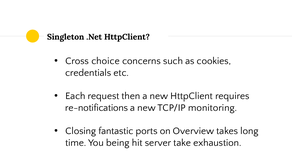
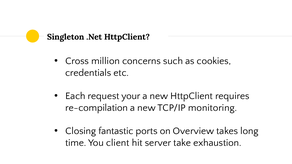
choice: choice -> million (106, 61)
then: then -> your (131, 96)
re-notifications: re-notifications -> re-compilation (97, 108)
being: being -> client (118, 143)
